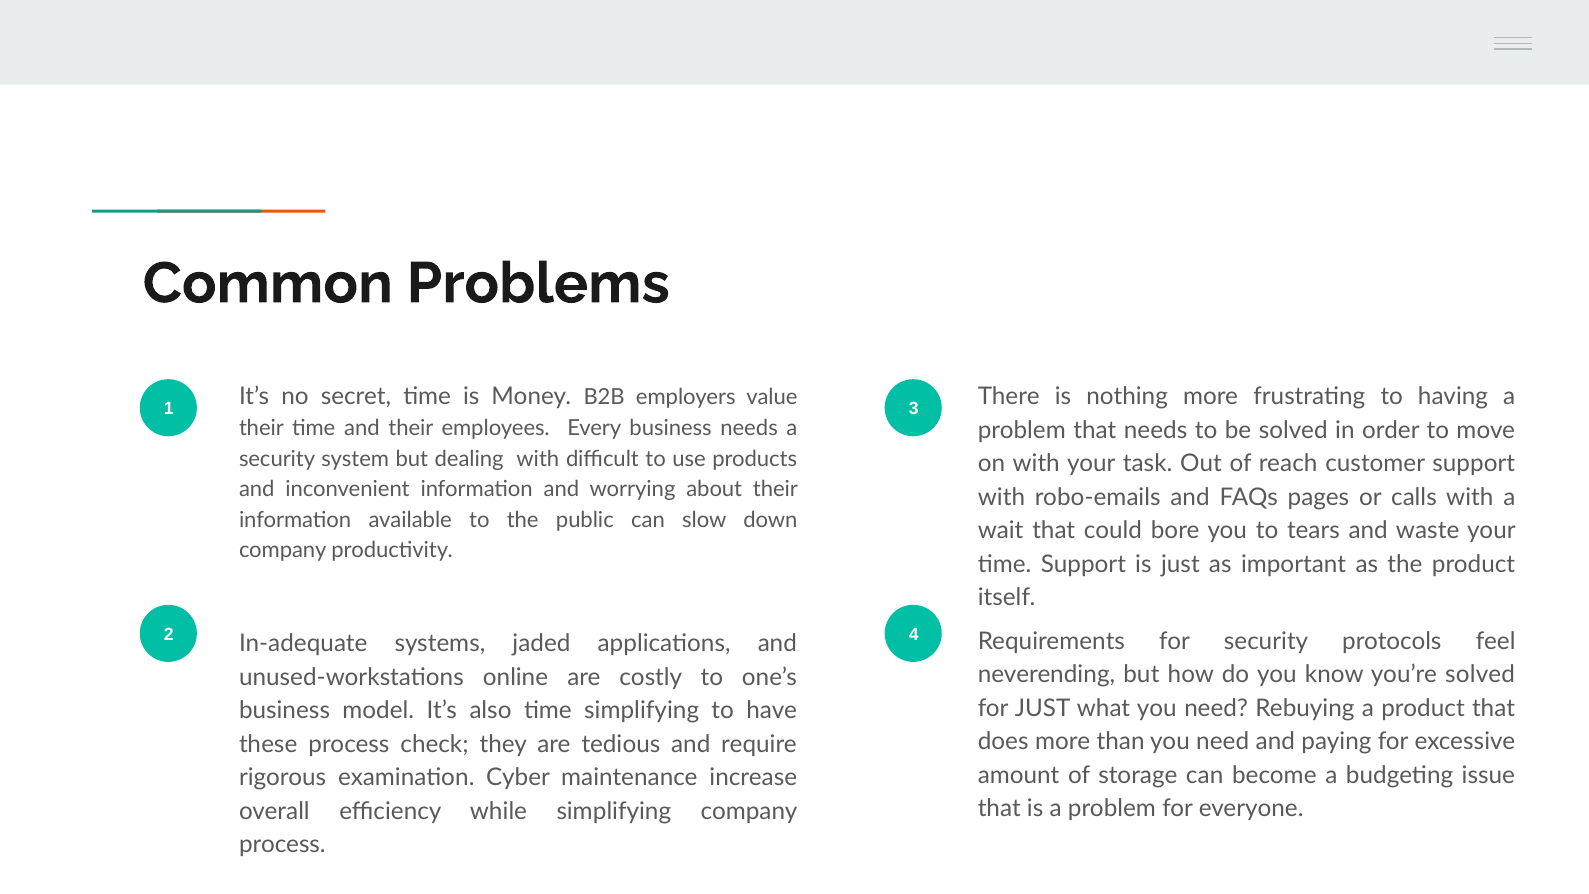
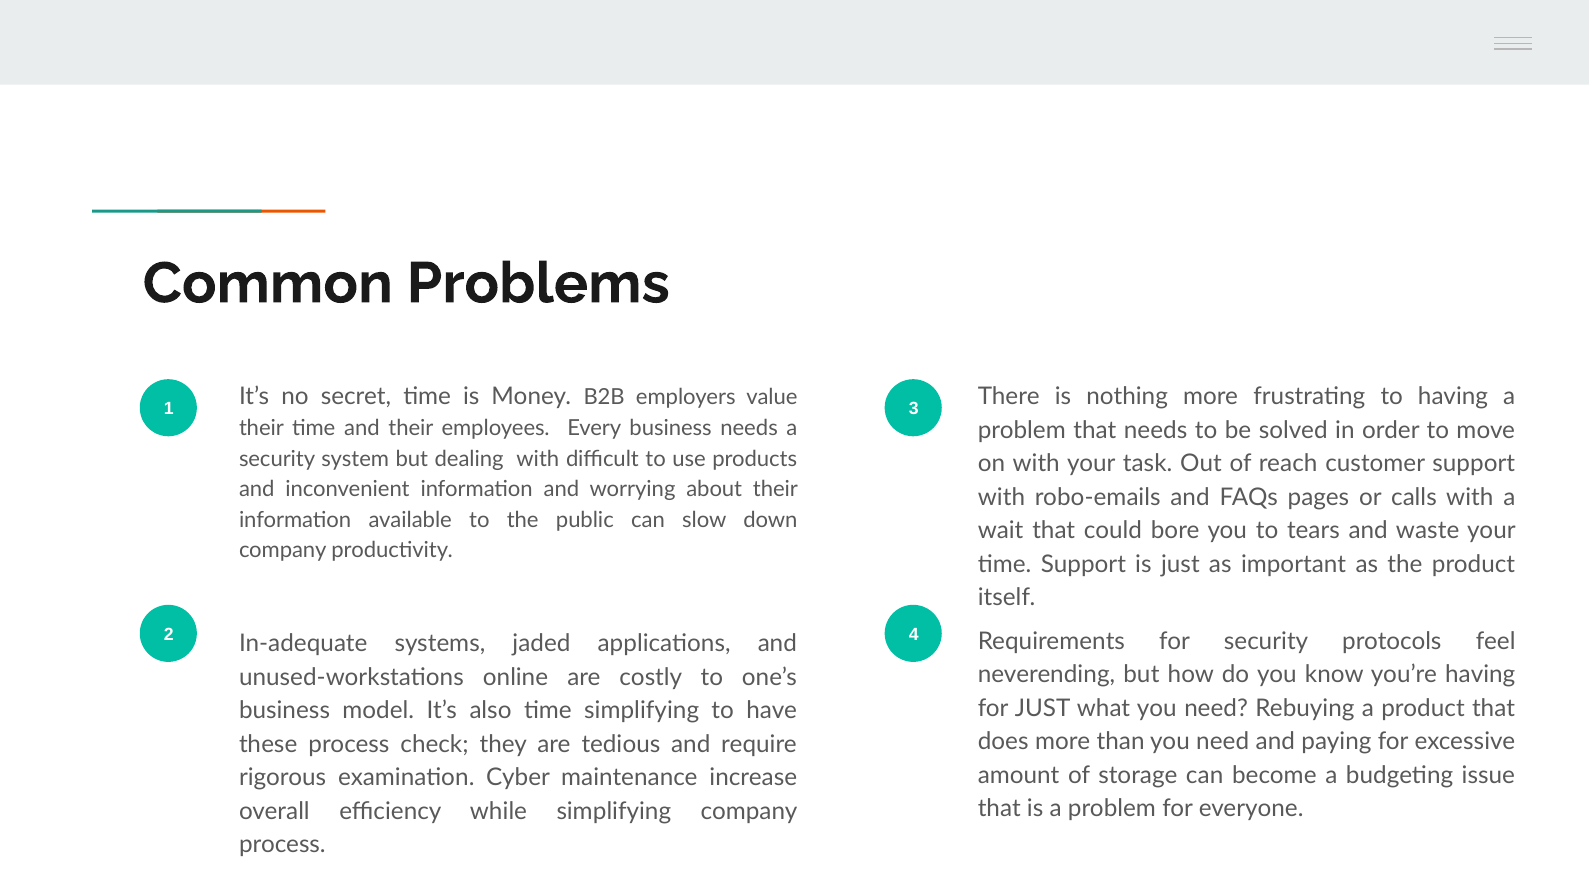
you’re solved: solved -> having (1480, 675)
